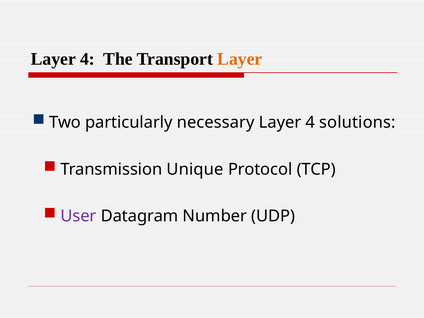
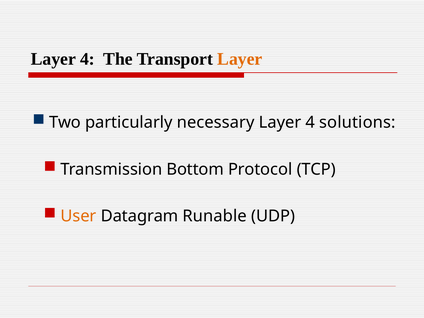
Unique: Unique -> Bottom (195, 169)
User colour: purple -> orange (78, 216)
Number: Number -> Runable (215, 216)
